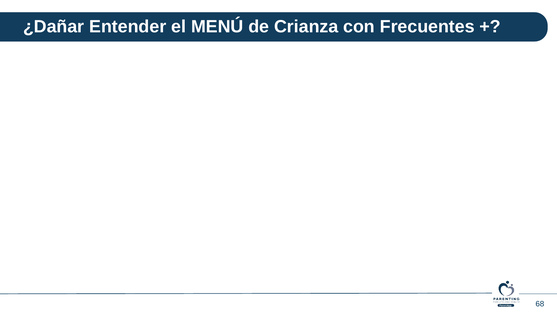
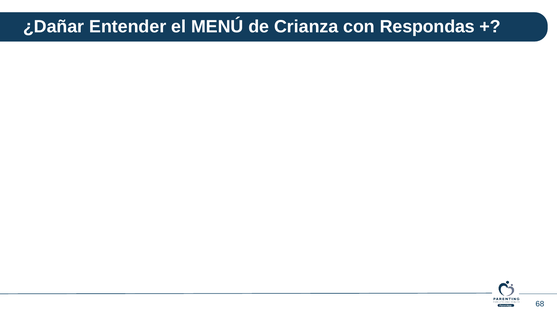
Frecuentes: Frecuentes -> Respondas (427, 27)
